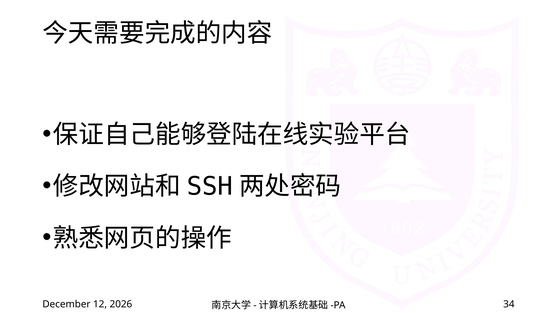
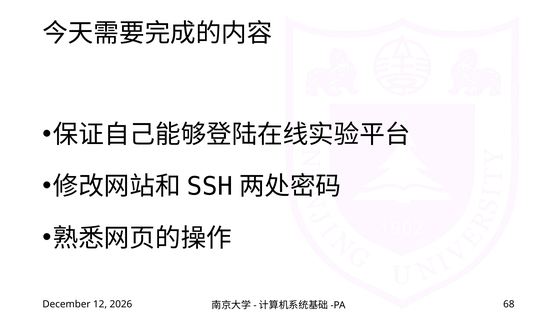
34: 34 -> 68 (509, 305)
